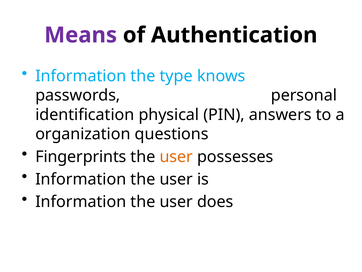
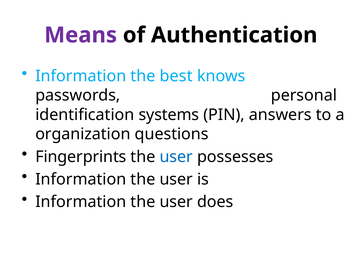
type: type -> best (176, 76)
physical: physical -> systems (169, 115)
user colour: orange -> blue (176, 156)
